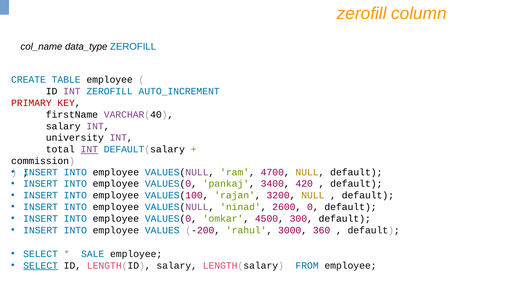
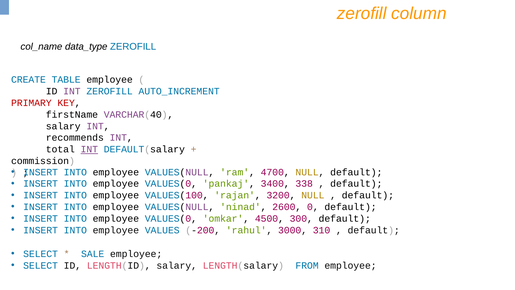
university: university -> recommends (75, 138)
420: 420 -> 338 (304, 184)
360: 360 -> 310 (322, 230)
SELECT underline: present -> none (41, 265)
